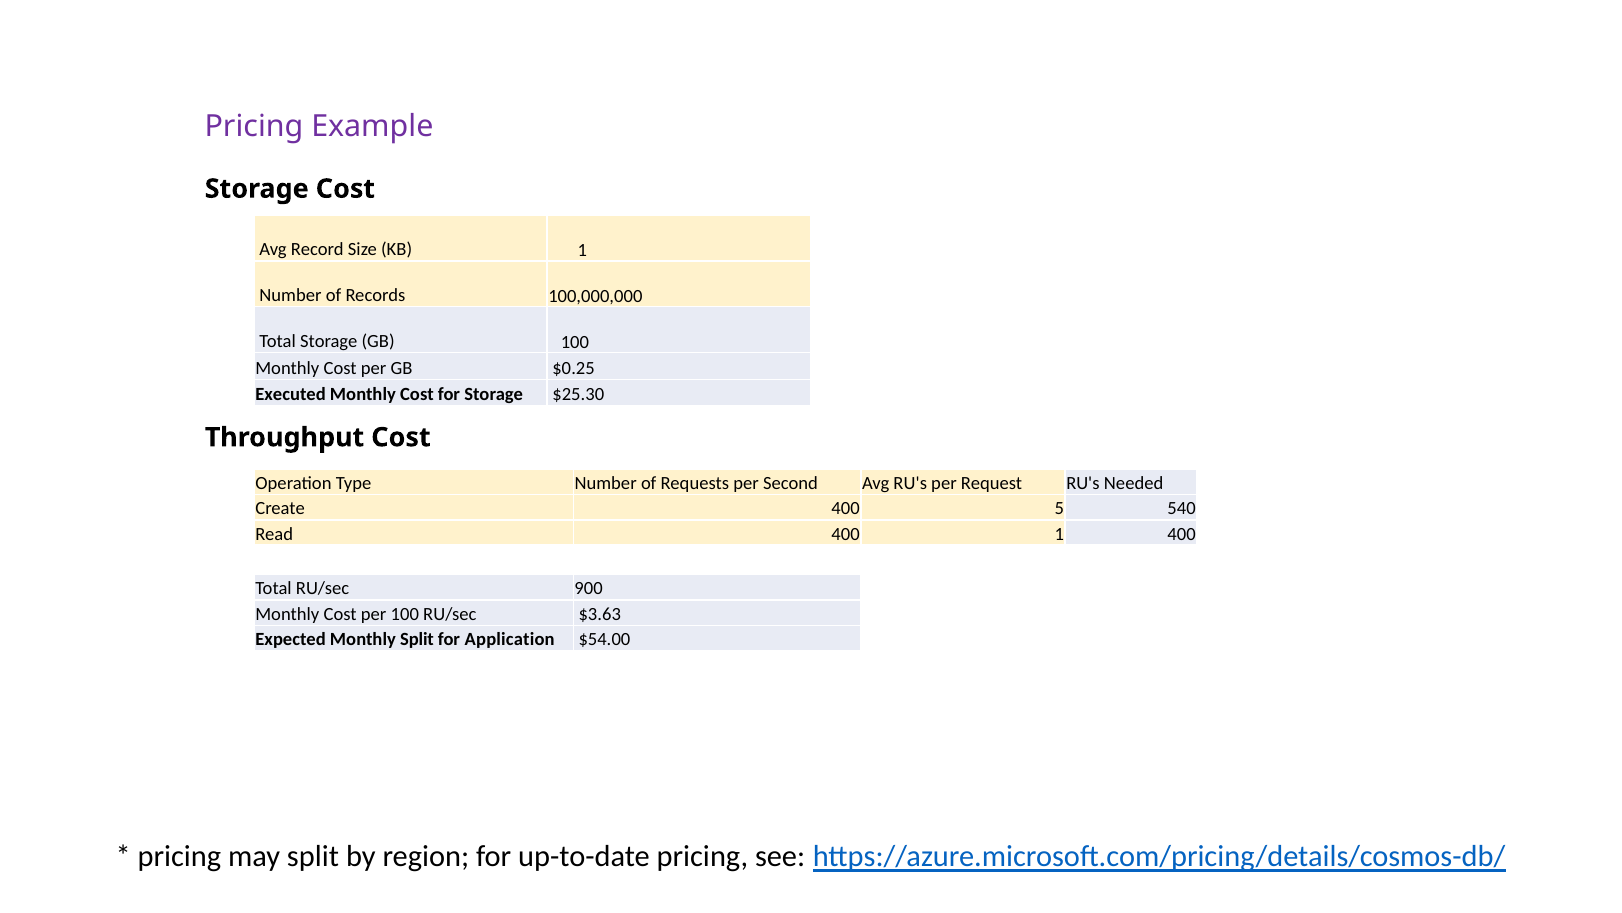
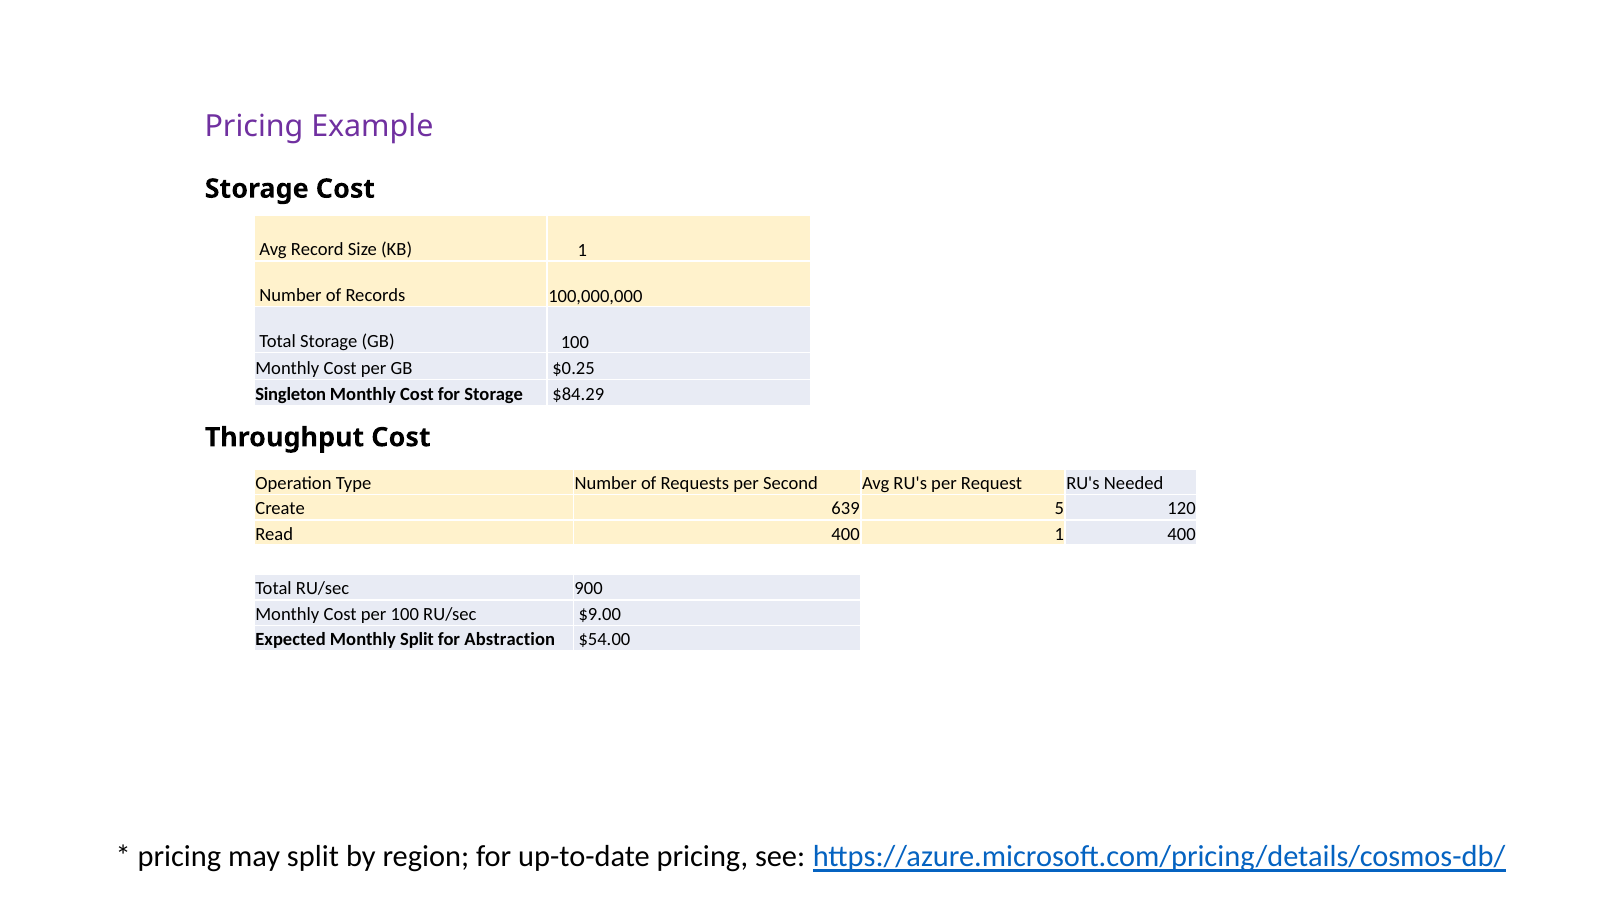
Executed: Executed -> Singleton (291, 394)
$25.30: $25.30 -> $84.29 (578, 394)
Create 400: 400 -> 639 (846, 508)
540: 540 -> 120 (1182, 508)
$3.63: $3.63 -> $9.00 (600, 614)
Application: Application -> Abstraction (510, 639)
